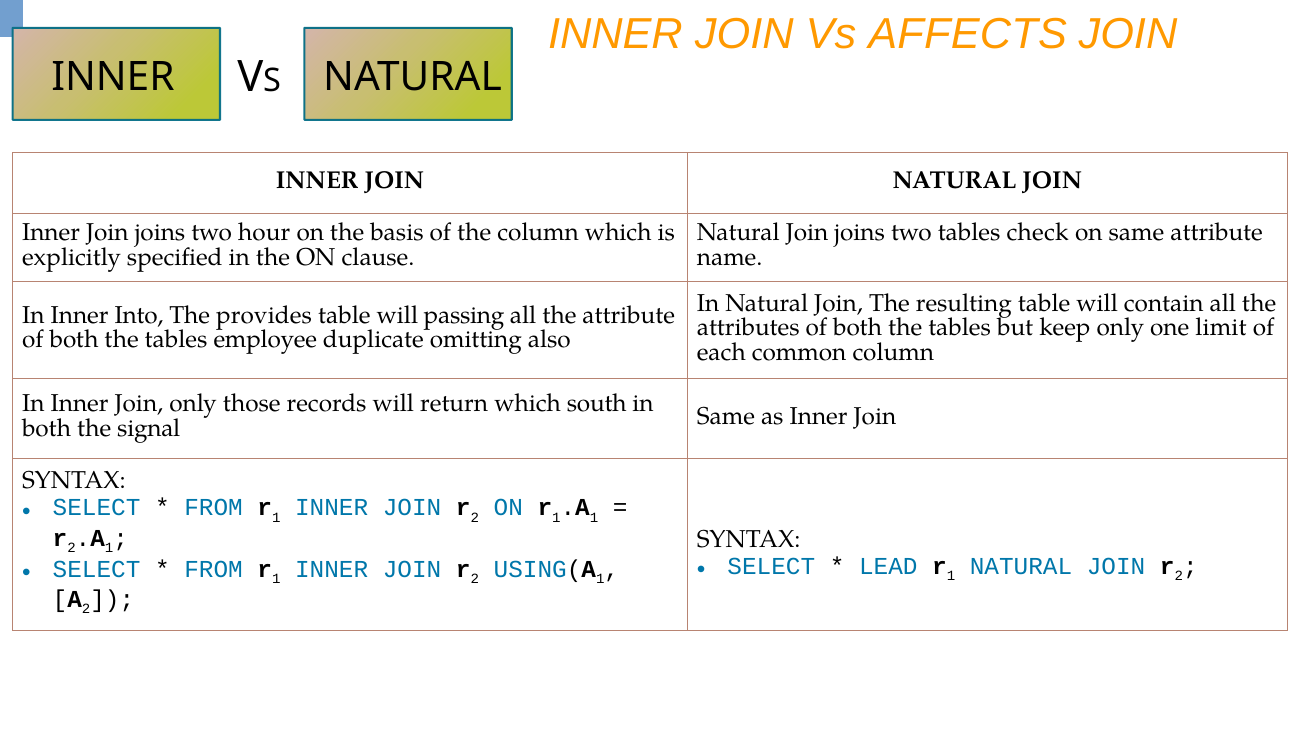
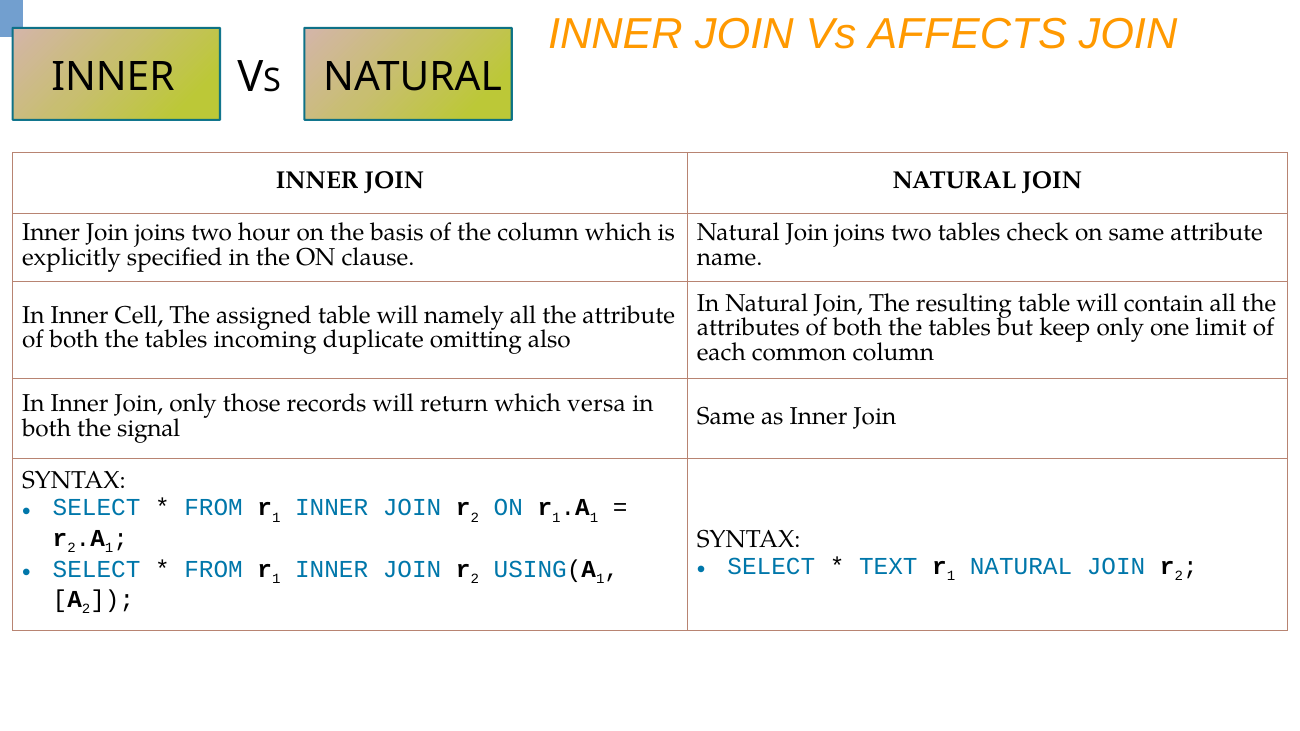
Into: Into -> Cell (139, 315)
provides: provides -> assigned (264, 315)
passing: passing -> namely (464, 315)
employee: employee -> incoming (265, 340)
south: south -> versa (596, 404)
LEAD: LEAD -> TEXT (888, 566)
